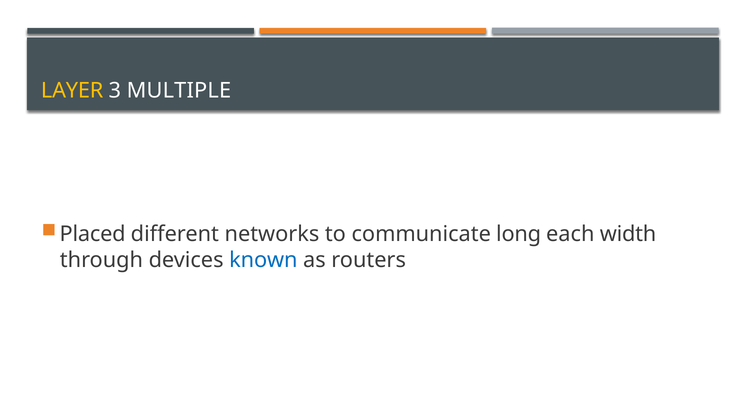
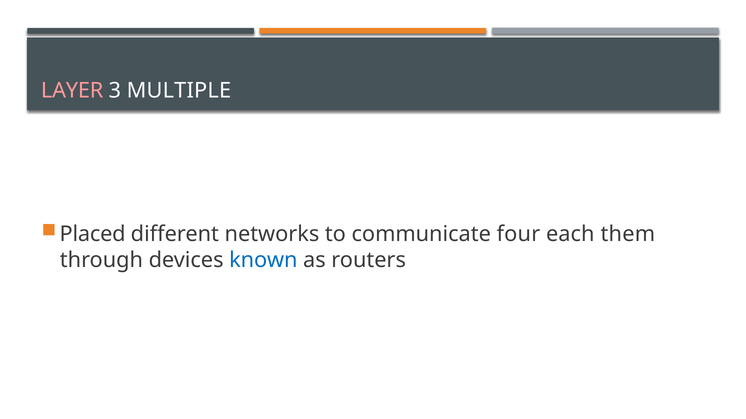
LAYER colour: yellow -> pink (72, 91)
long: long -> four (518, 234)
width: width -> them (628, 234)
